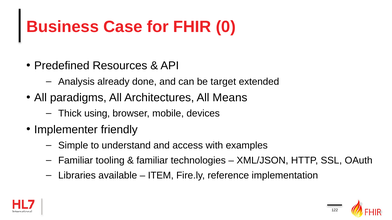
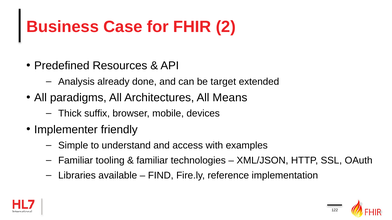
0: 0 -> 2 (226, 27)
using: using -> suffix (97, 114)
ITEM: ITEM -> FIND (161, 176)
